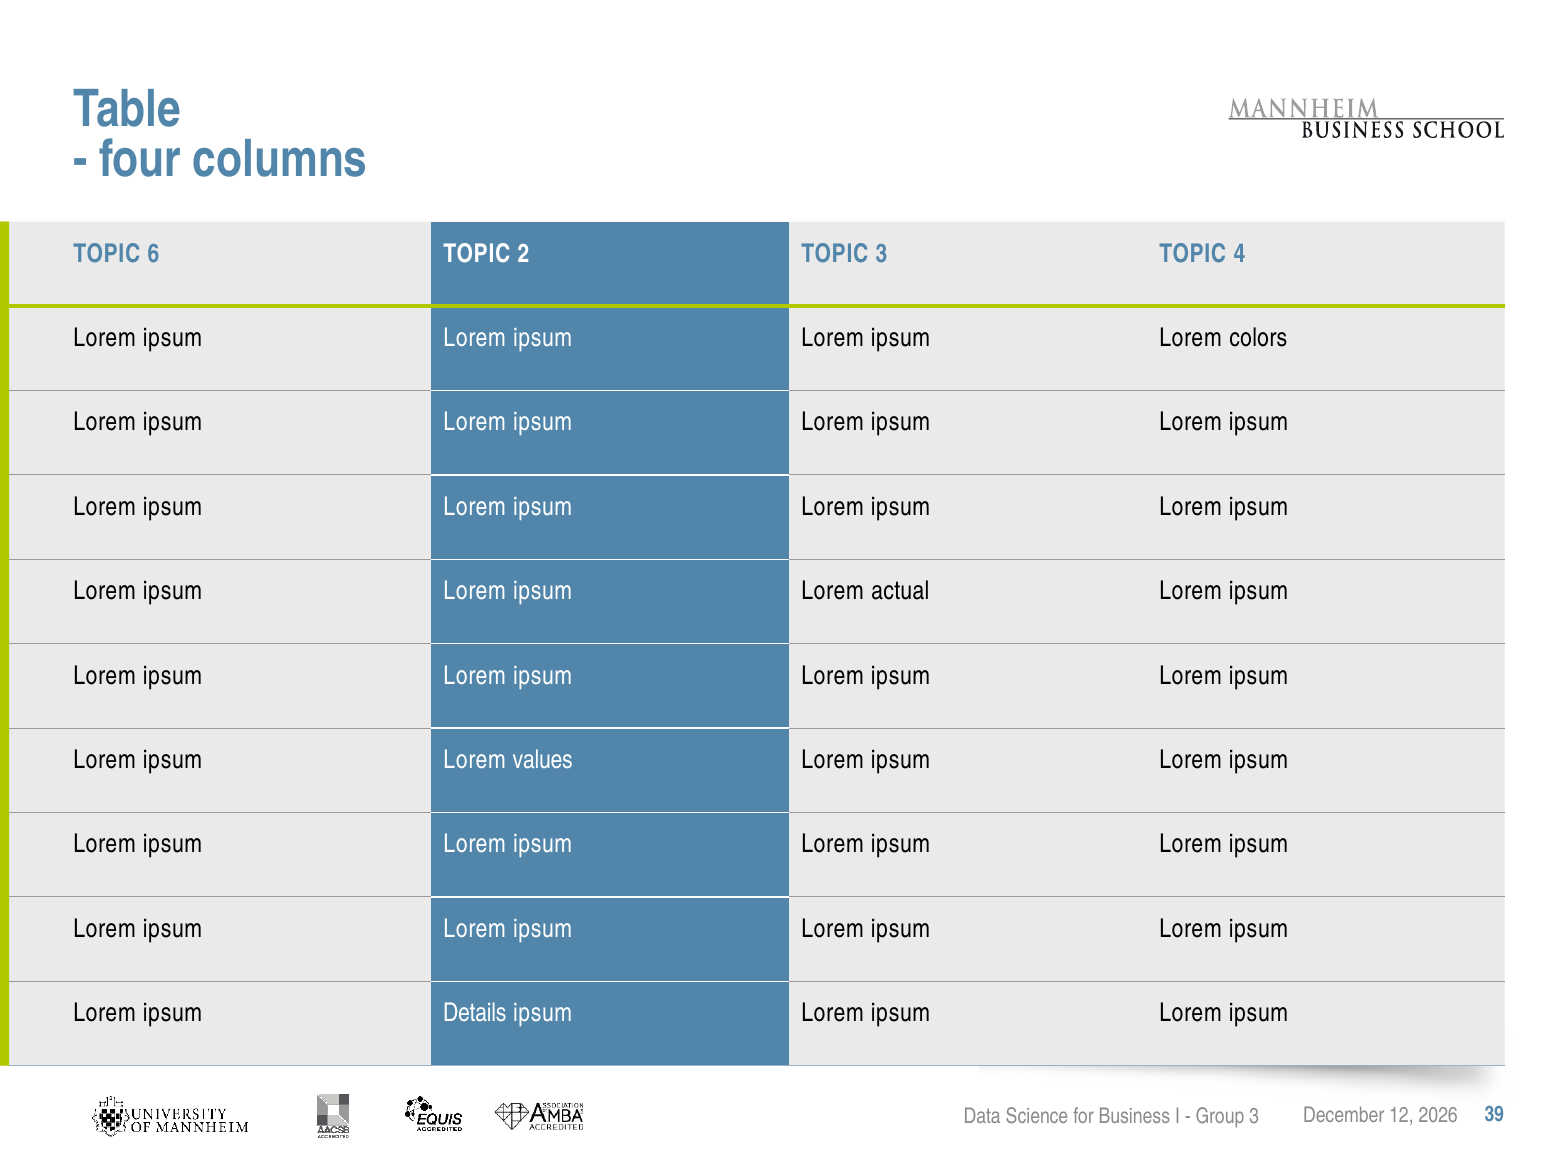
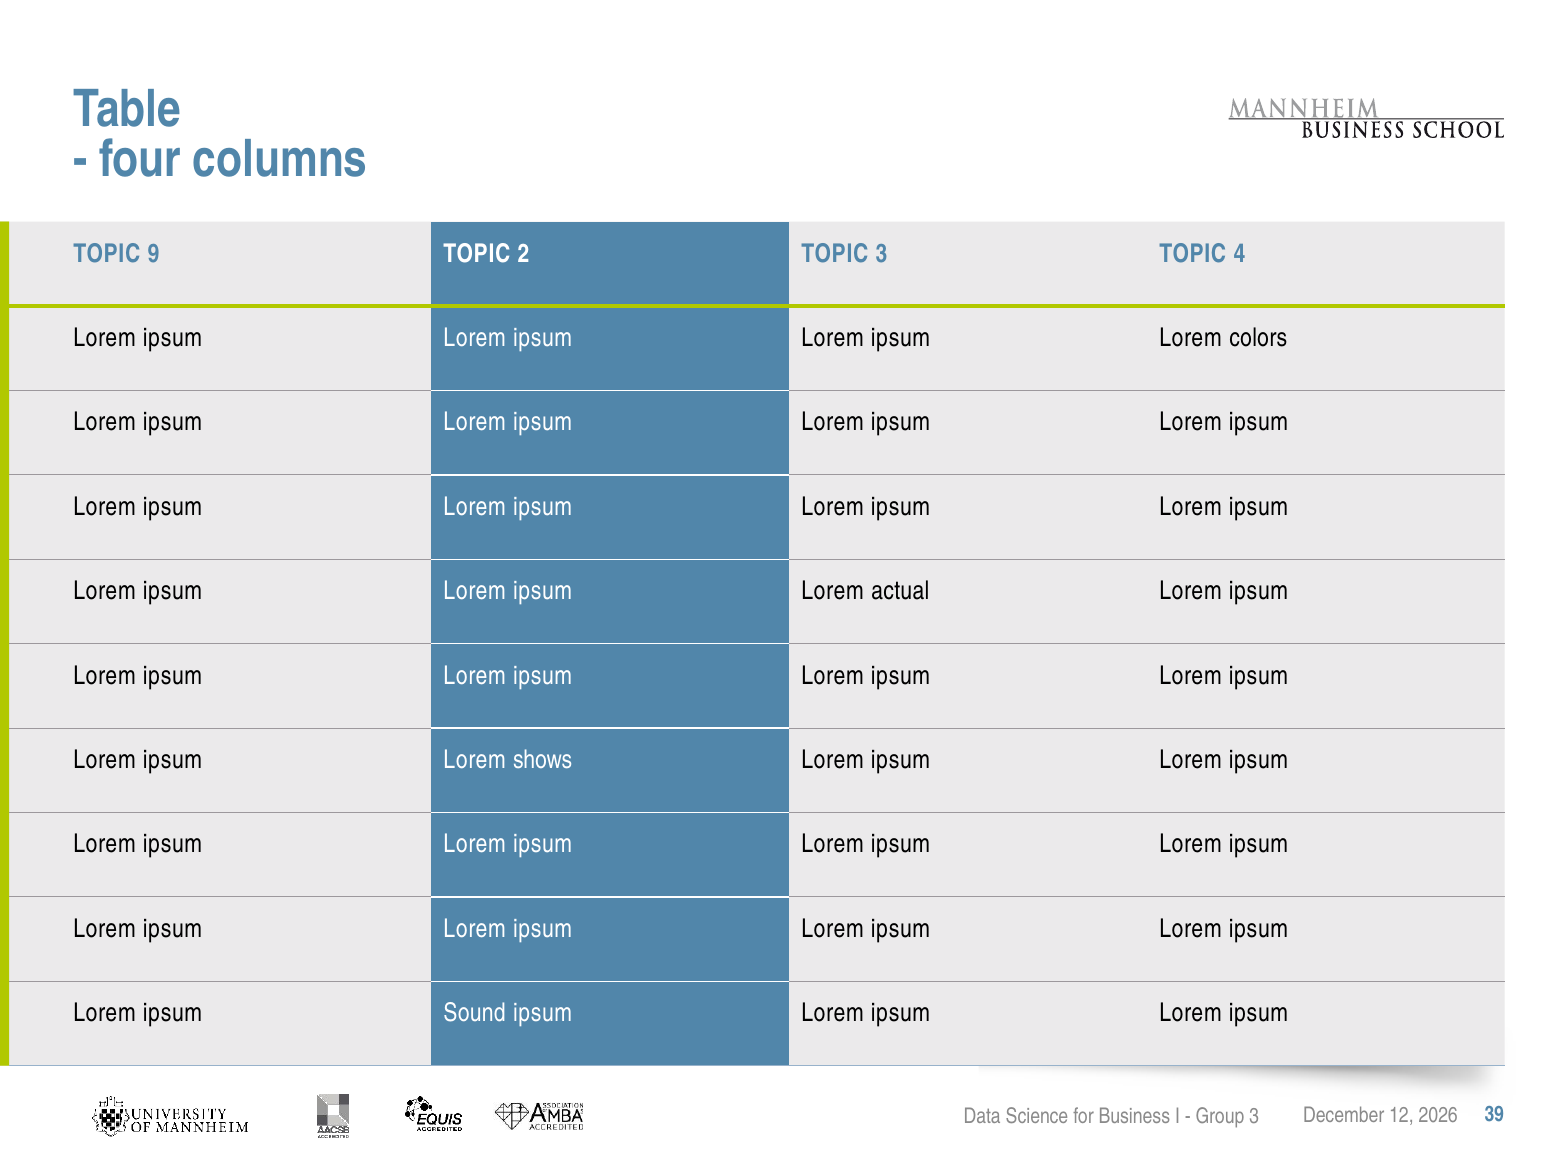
6: 6 -> 9 (153, 254)
values: values -> shows (543, 760)
Details: Details -> Sound (475, 1014)
